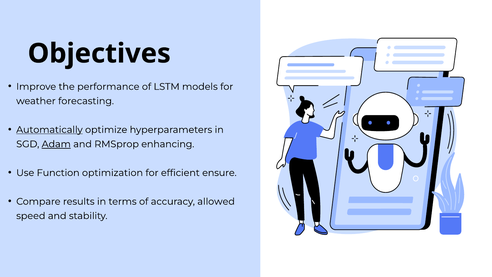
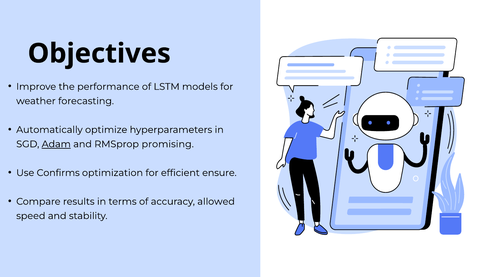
Automatically underline: present -> none (49, 130)
enhancing: enhancing -> promising (168, 144)
Function: Function -> Confirms (58, 173)
